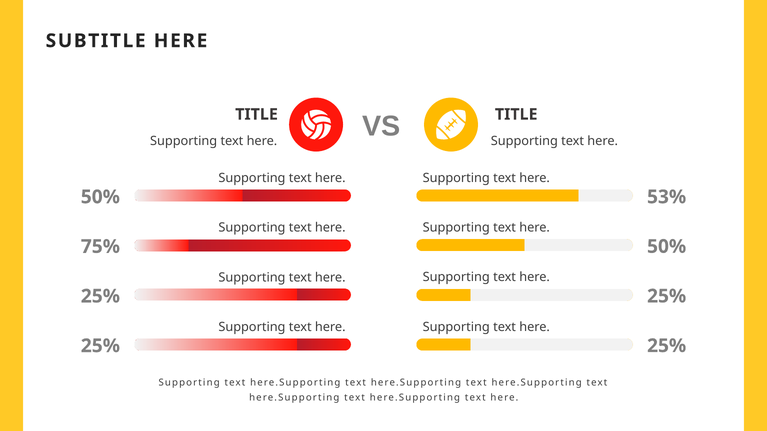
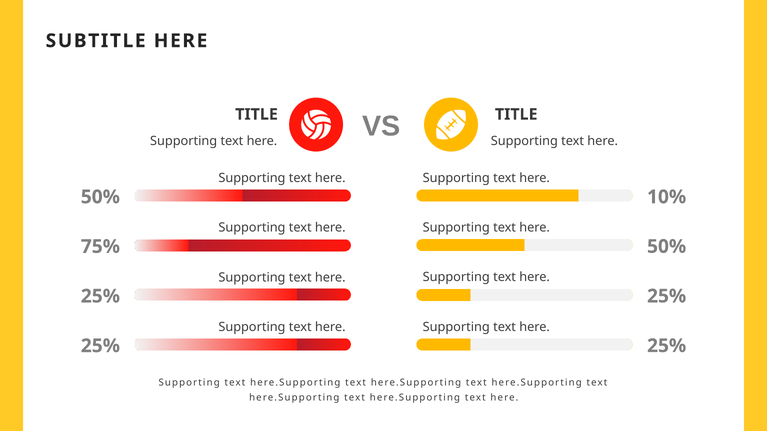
53%: 53% -> 10% (667, 197)
